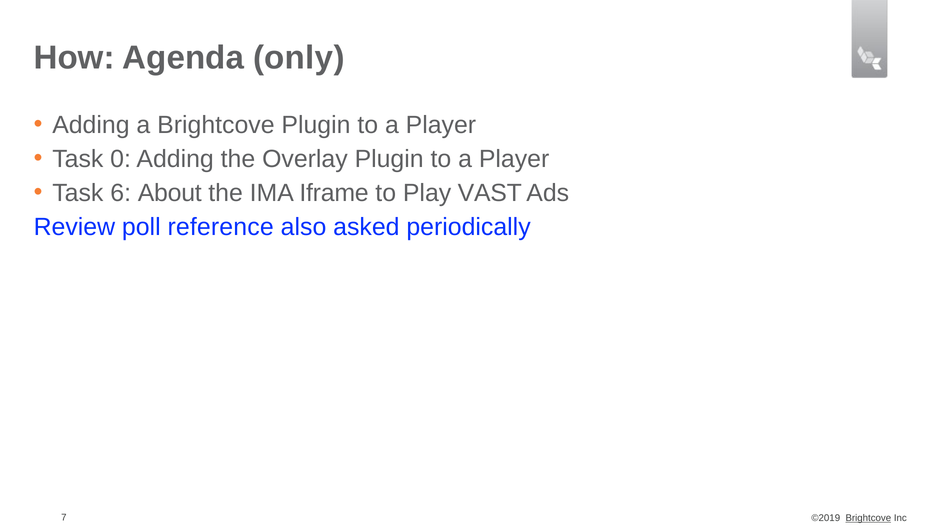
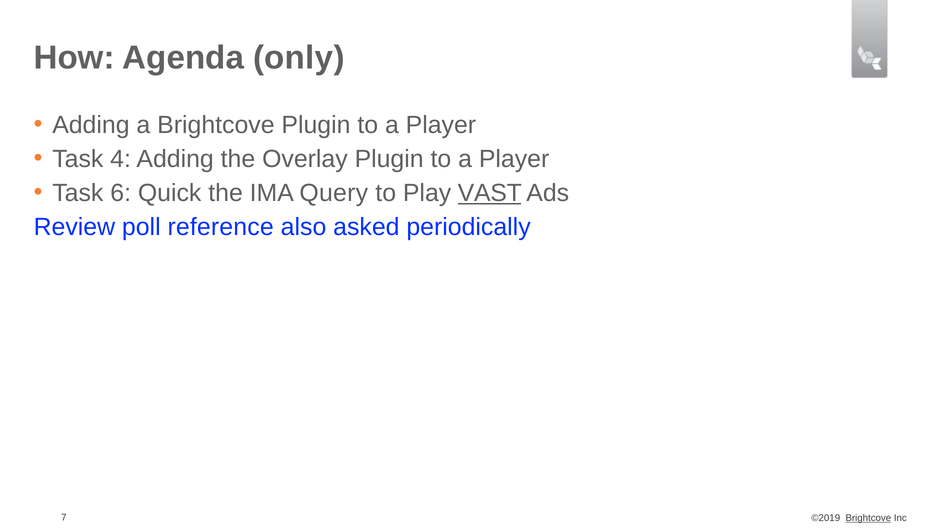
0: 0 -> 4 (121, 159)
About: About -> Quick (170, 193)
Iframe: Iframe -> Query (334, 193)
VAST underline: none -> present (490, 193)
